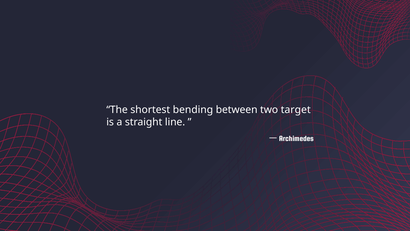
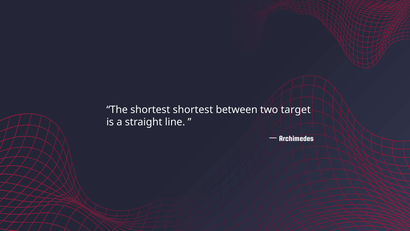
shortest bending: bending -> shortest (193, 110)
